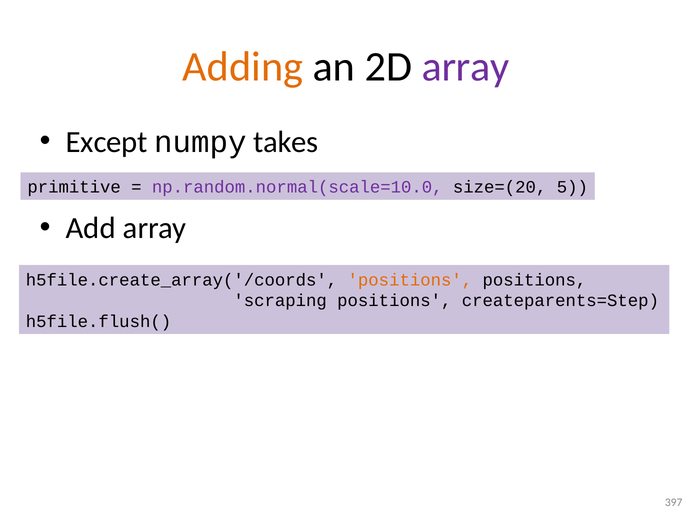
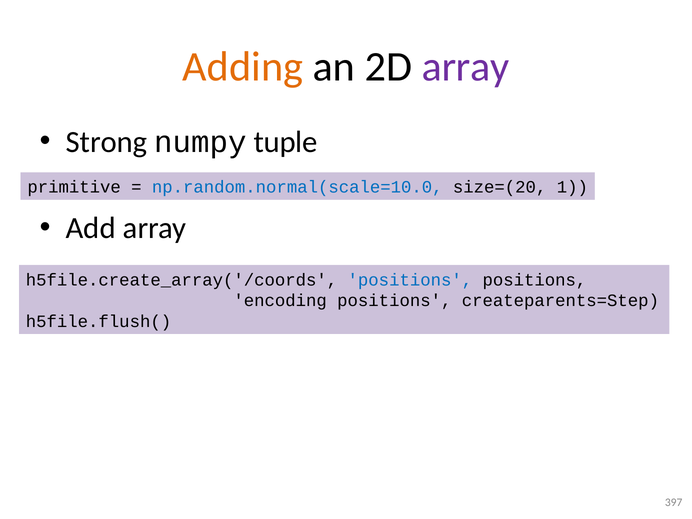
Except: Except -> Strong (107, 142)
takes: takes -> tuple (286, 142)
np.random.normal(scale=10.0 colour: purple -> blue (297, 187)
5: 5 -> 1 (572, 187)
positions colour: orange -> blue (410, 280)
scraping: scraping -> encoding (280, 301)
